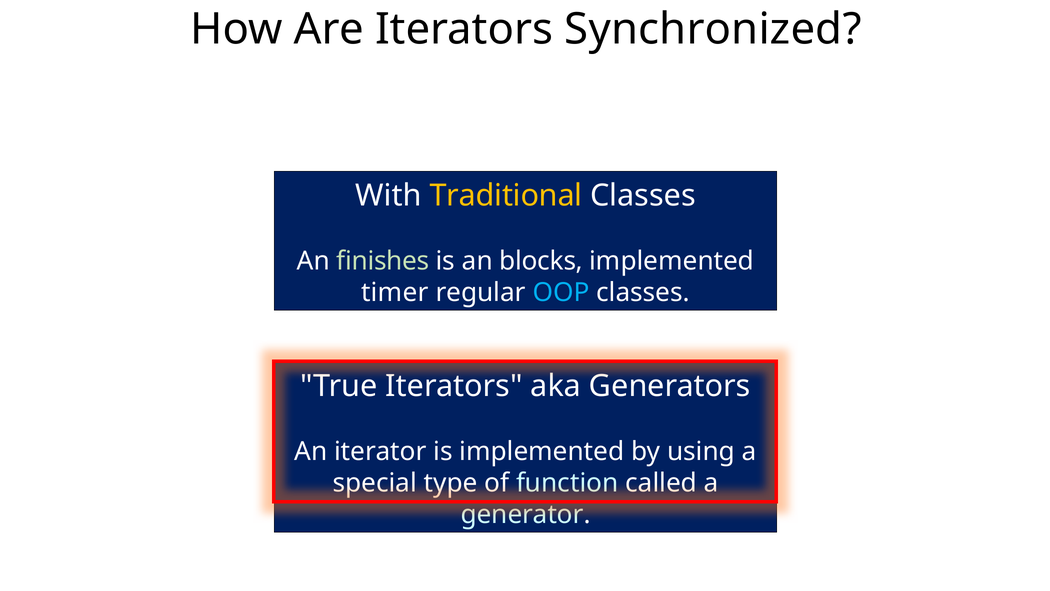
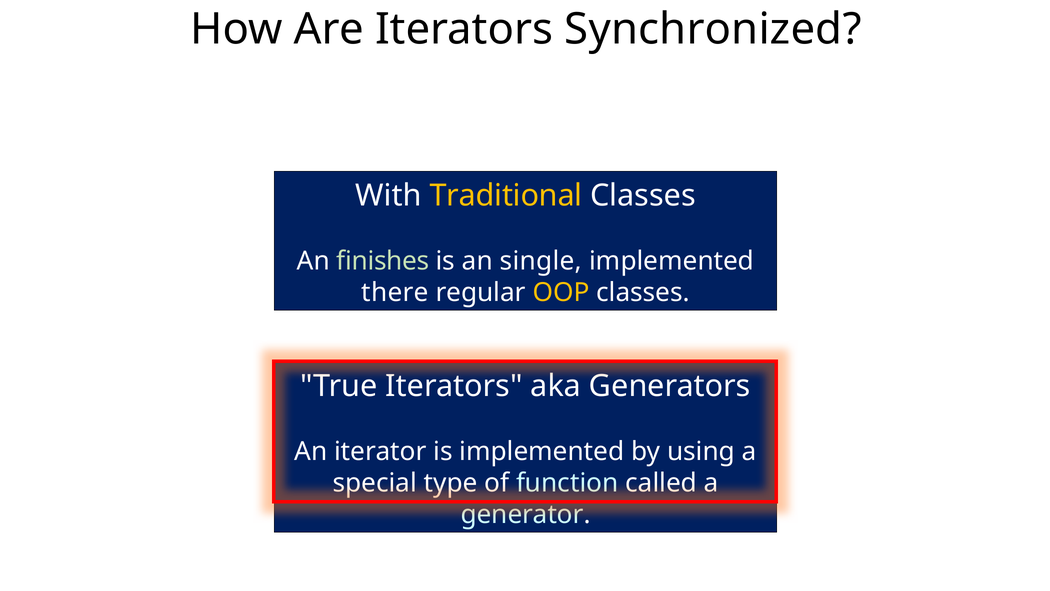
blocks: blocks -> single (541, 261)
timer: timer -> there (395, 292)
OOP colour: light blue -> yellow (561, 292)
